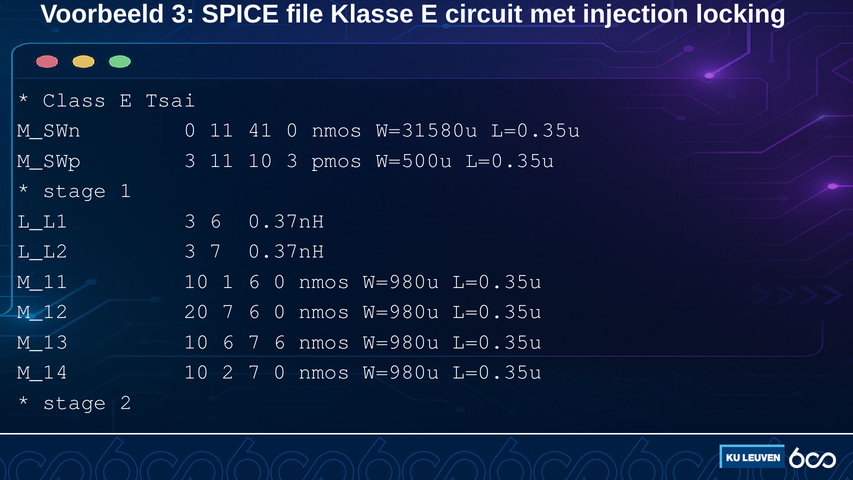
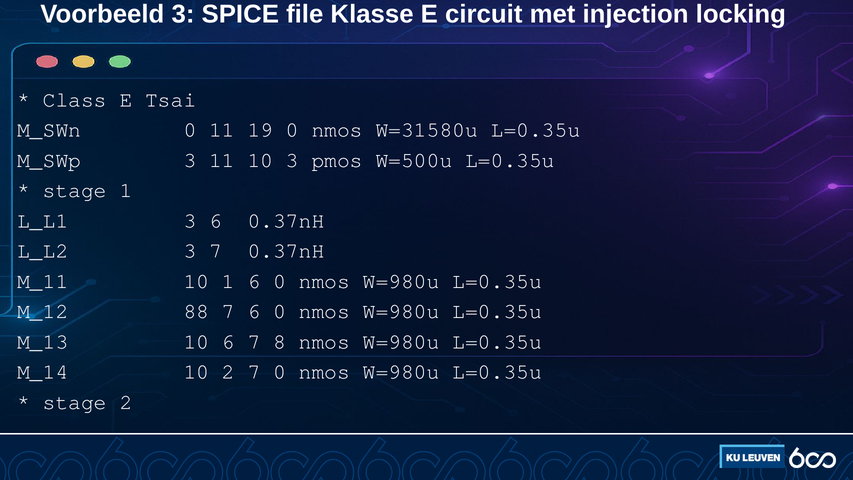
41: 41 -> 19 (260, 130)
20: 20 -> 88 (196, 311)
6 7 6: 6 -> 8 (280, 341)
